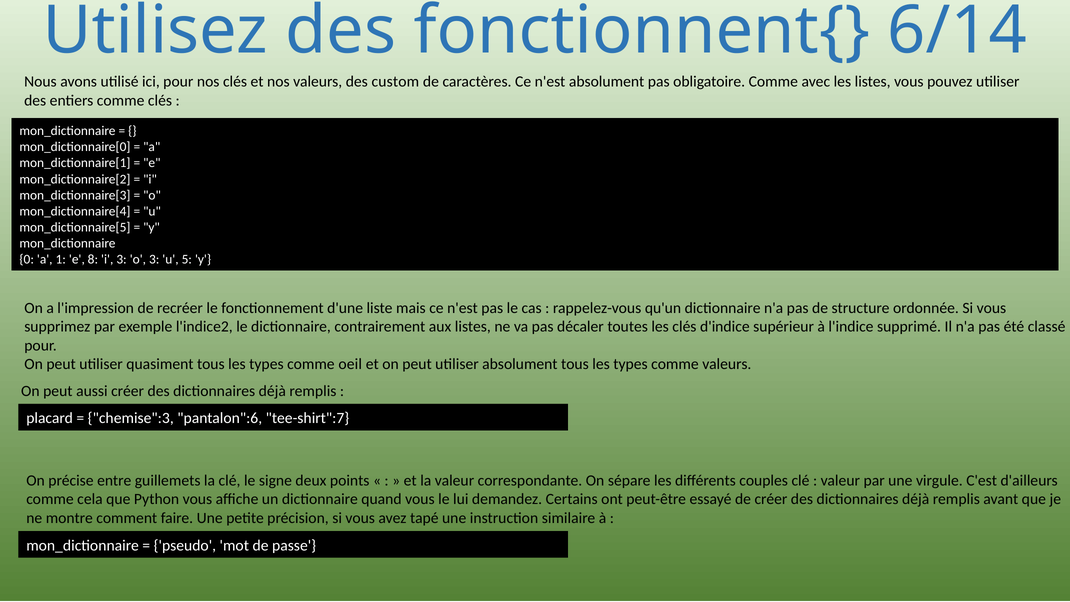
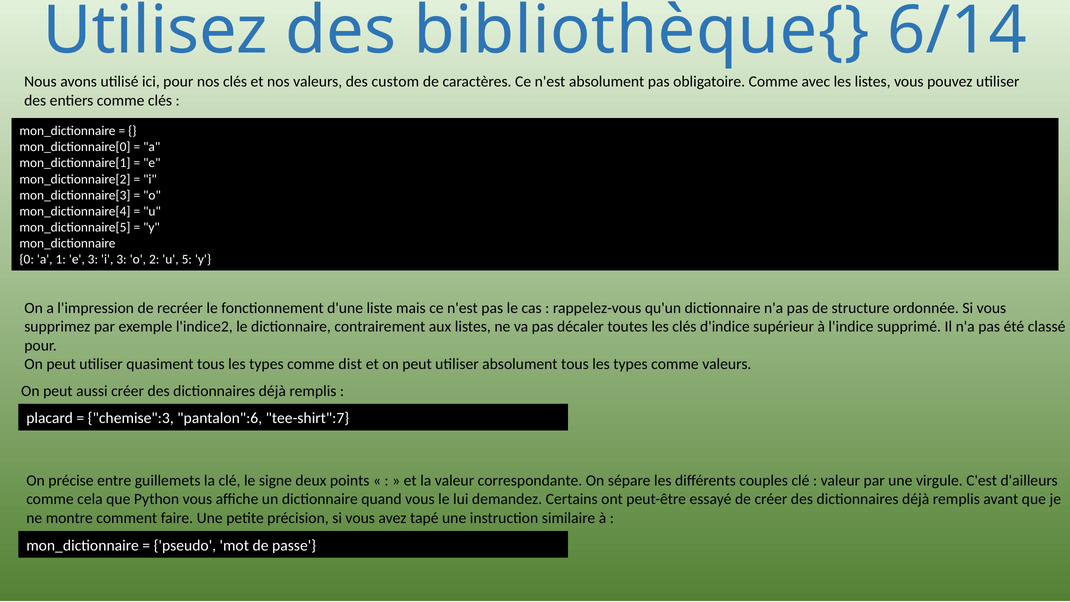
fonctionnent{: fonctionnent{ -> bibliothèque{ (642, 31)
e 8: 8 -> 3 (93, 259)
o 3: 3 -> 2 (154, 259)
oeil: oeil -> dist (350, 364)
